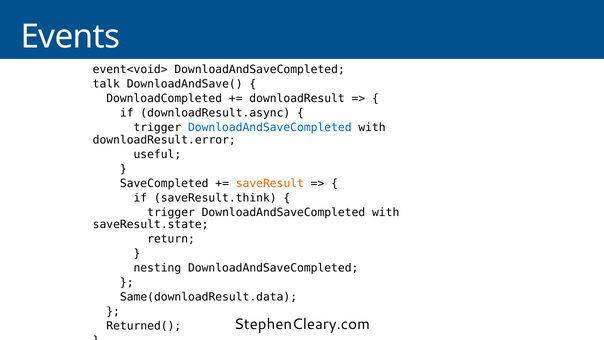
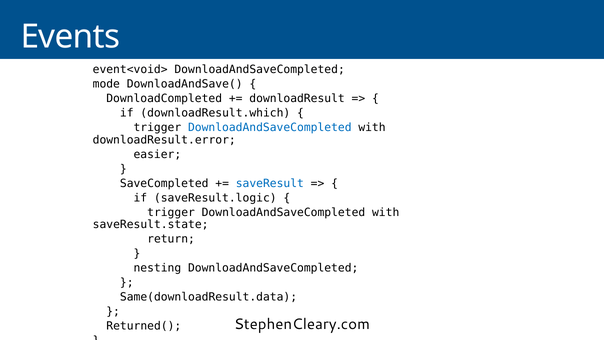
talk: talk -> mode (106, 84)
downloadResult.async: downloadResult.async -> downloadResult.which (215, 113)
useful: useful -> easier (157, 154)
saveResult colour: orange -> blue (270, 183)
saveResult.think: saveResult.think -> saveResult.logic (215, 198)
